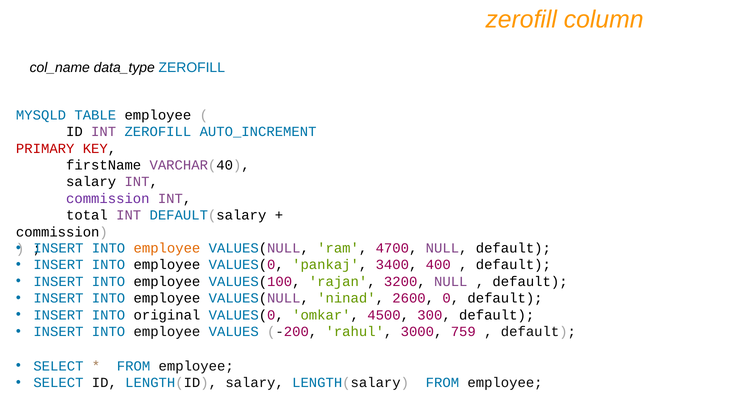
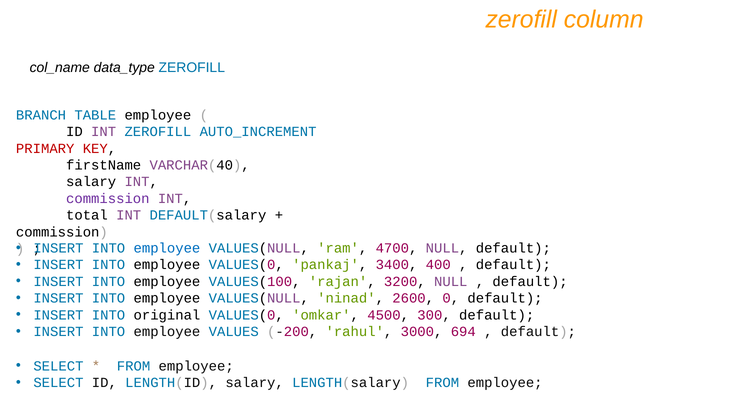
MYSQLD: MYSQLD -> BRANCH (41, 115)
employee colour: orange -> blue (167, 248)
759: 759 -> 694 (463, 331)
